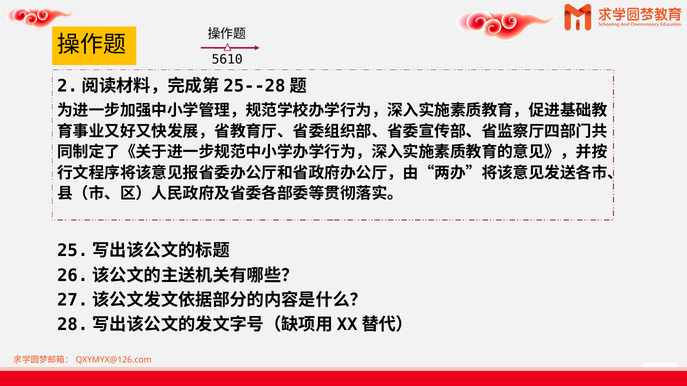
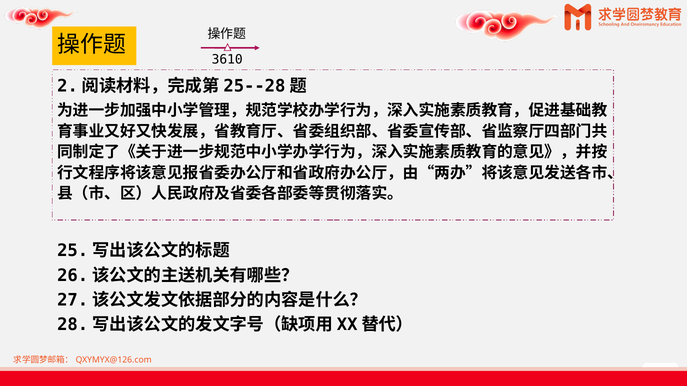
5610: 5610 -> 3610 (227, 59)
